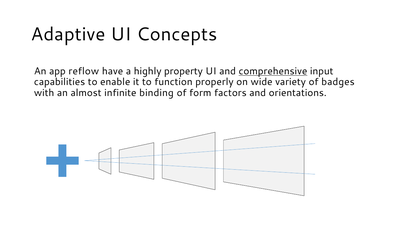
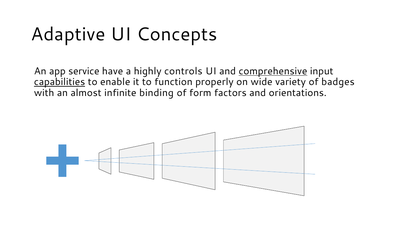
reflow: reflow -> service (84, 71)
property: property -> controls (183, 71)
capabilities underline: none -> present (60, 82)
